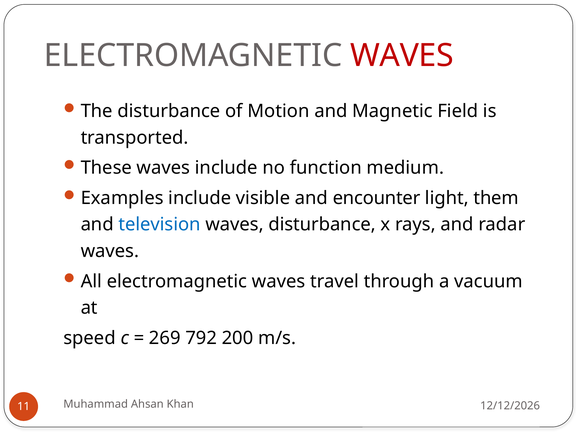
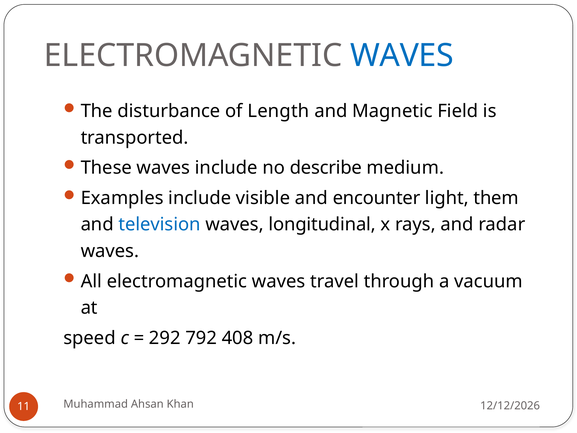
WAVES colour: red -> blue (402, 56)
Motion: Motion -> Length (278, 111)
function: function -> describe (326, 168)
waves disturbance: disturbance -> longitudinal (322, 224)
269: 269 -> 292 (165, 338)
200: 200 -> 408 (238, 338)
